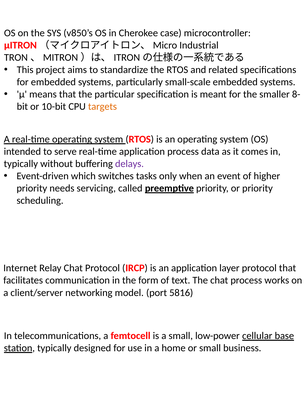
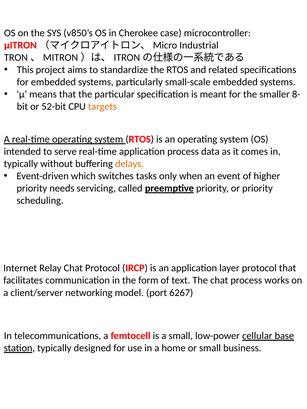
10-bit: 10-bit -> 52-bit (54, 107)
delays colour: purple -> orange (129, 164)
5816: 5816 -> 6267 (181, 293)
